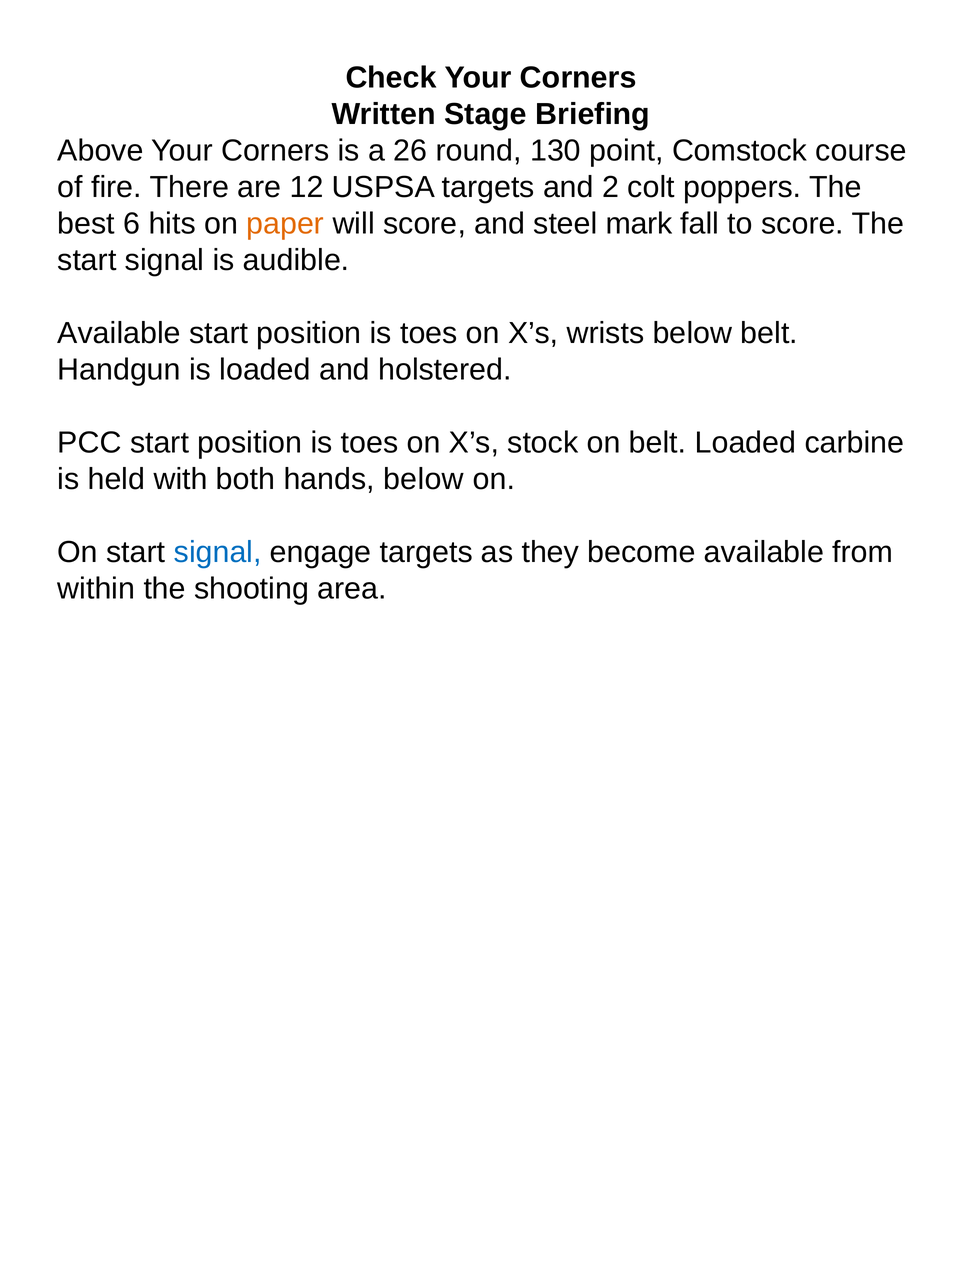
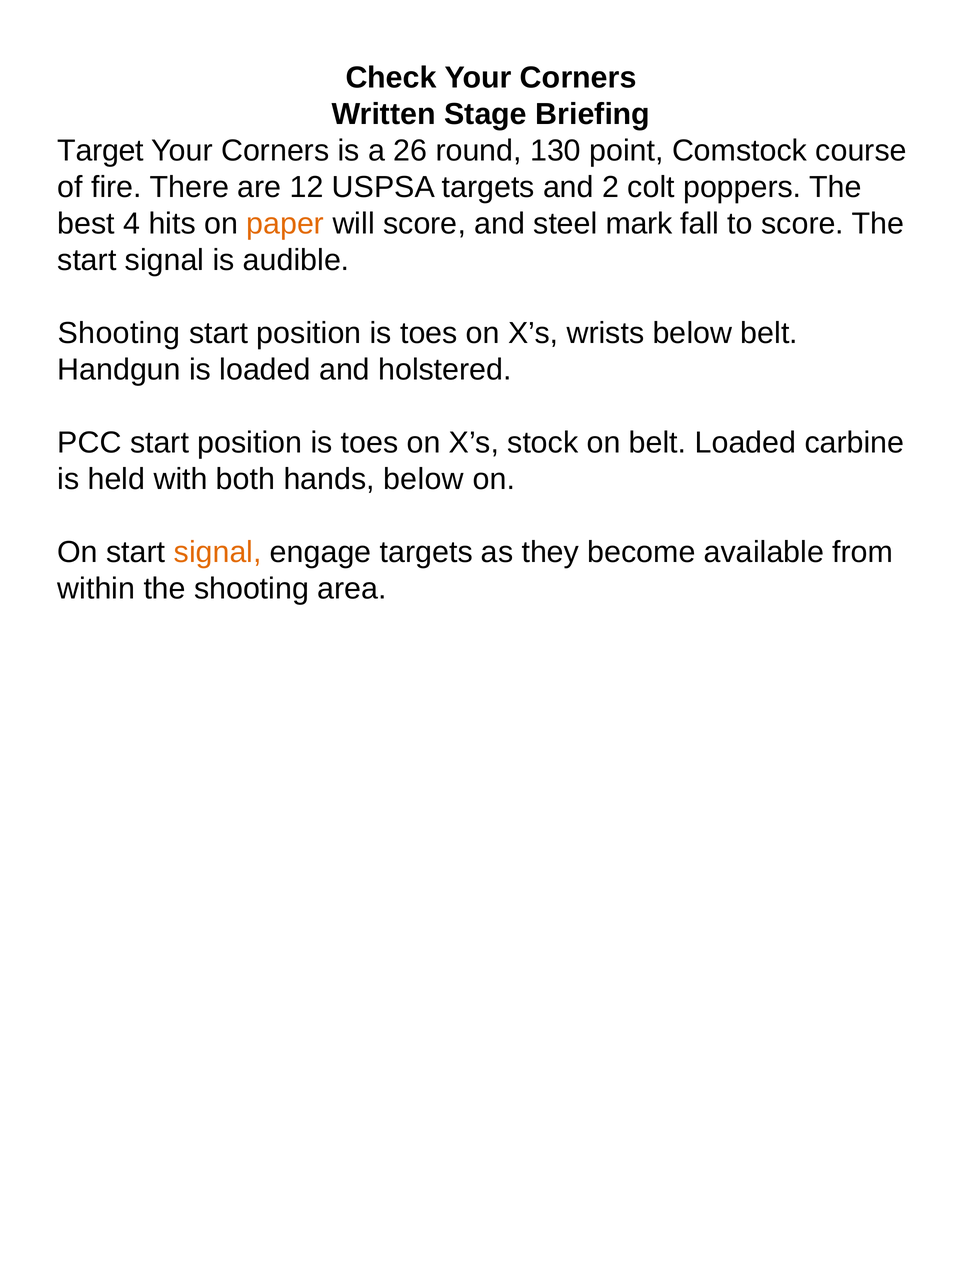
Above: Above -> Target (101, 150)
6: 6 -> 4 (132, 223)
Available: Available -> Shooting (119, 333)
signal colour: blue -> orange (218, 552)
